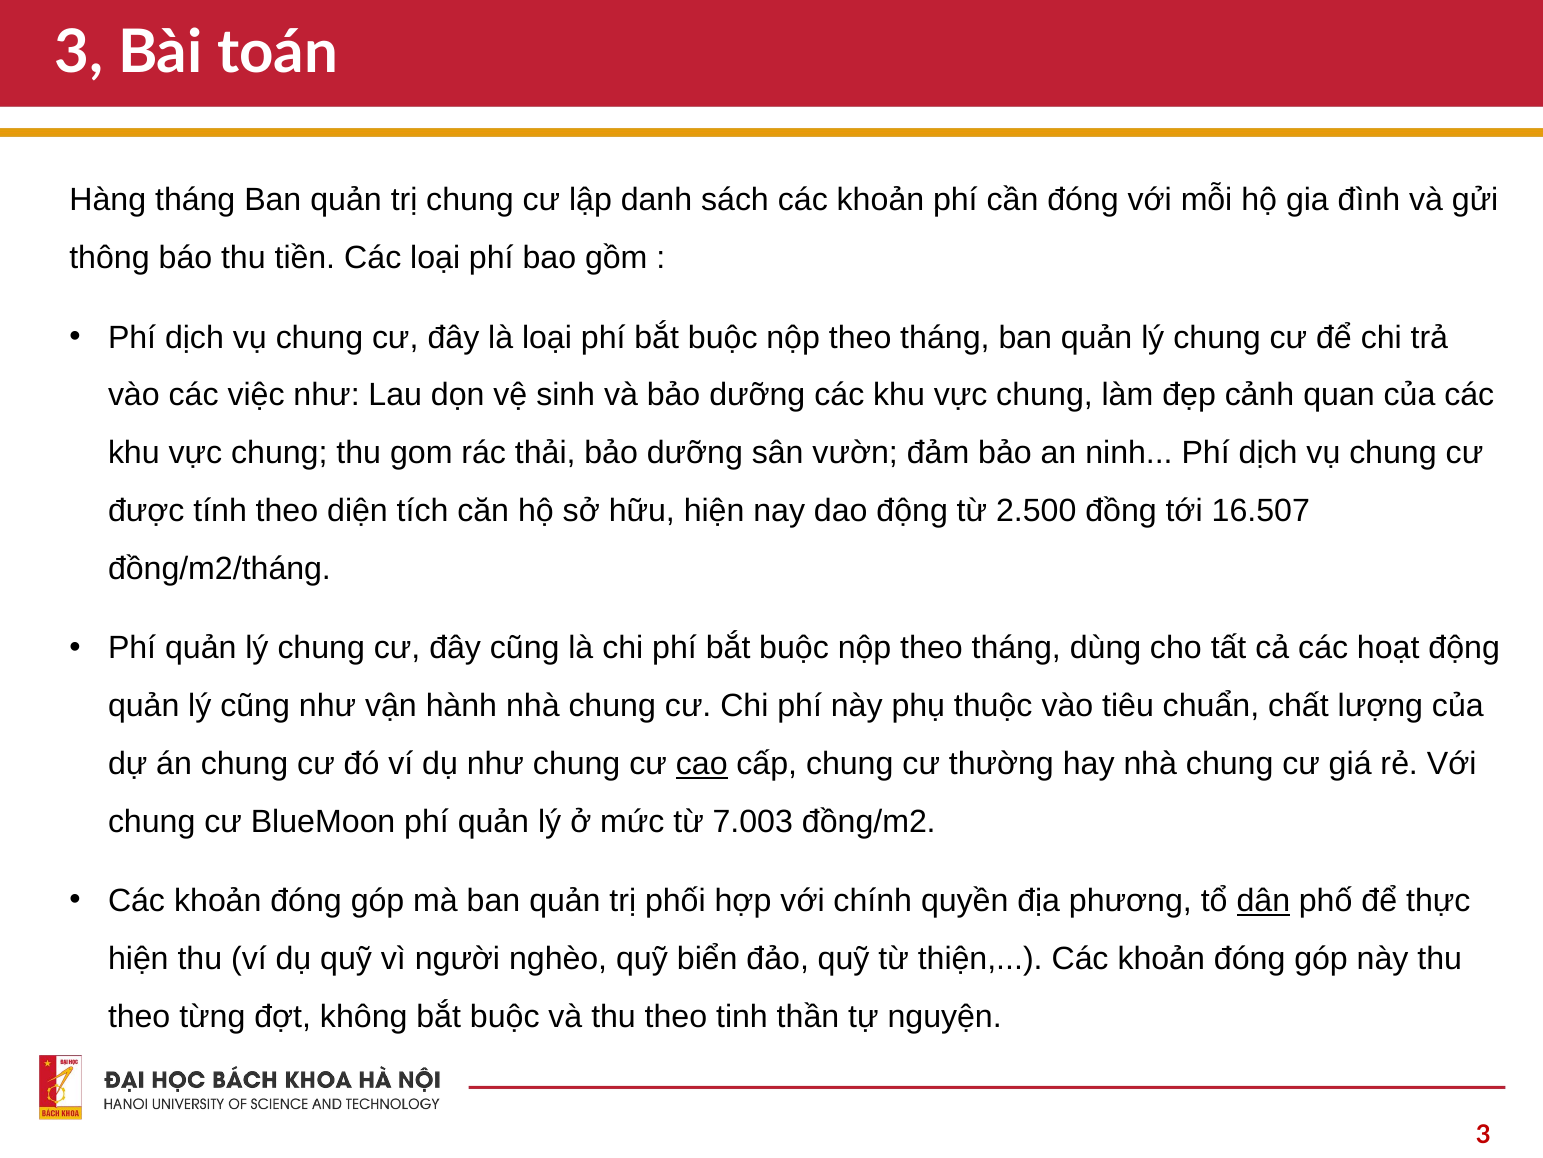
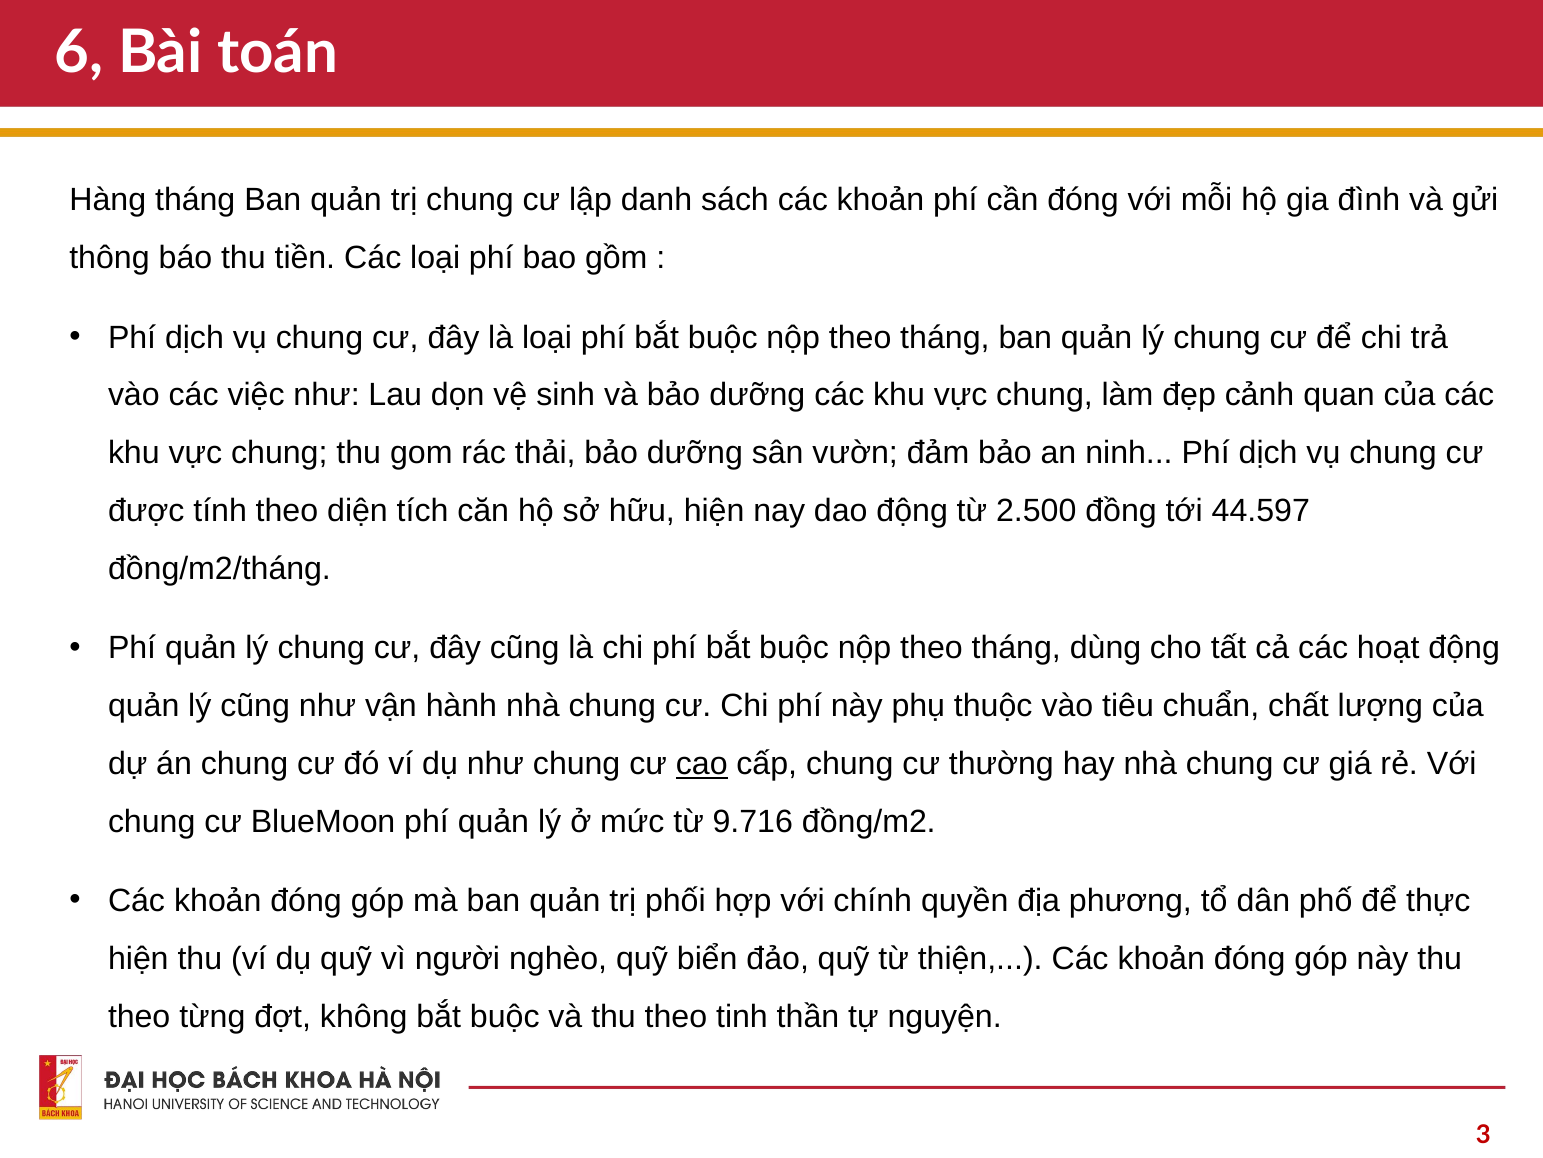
3: 3 -> 6 (79, 53)
16.507: 16.507 -> 44.597 (1261, 511)
7.003: 7.003 -> 9.716 (753, 821)
dân underline: present -> none (1263, 901)
